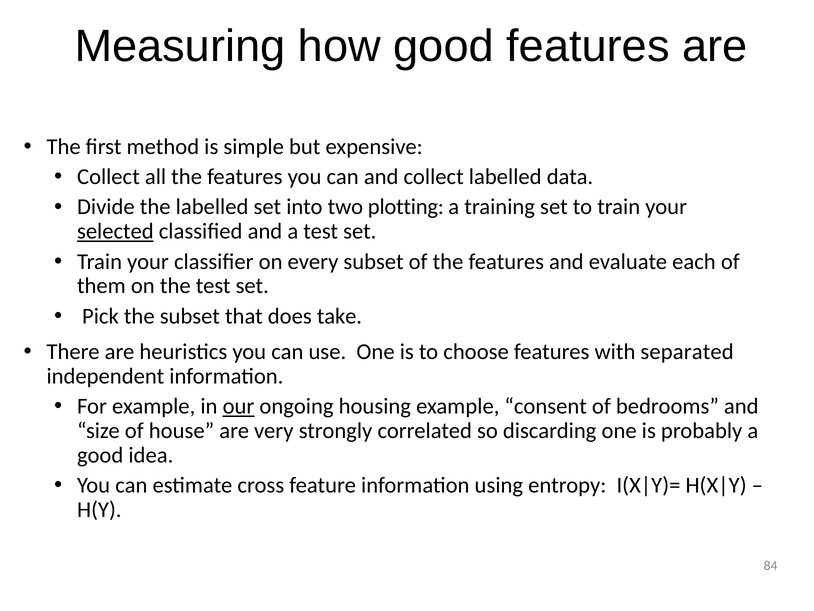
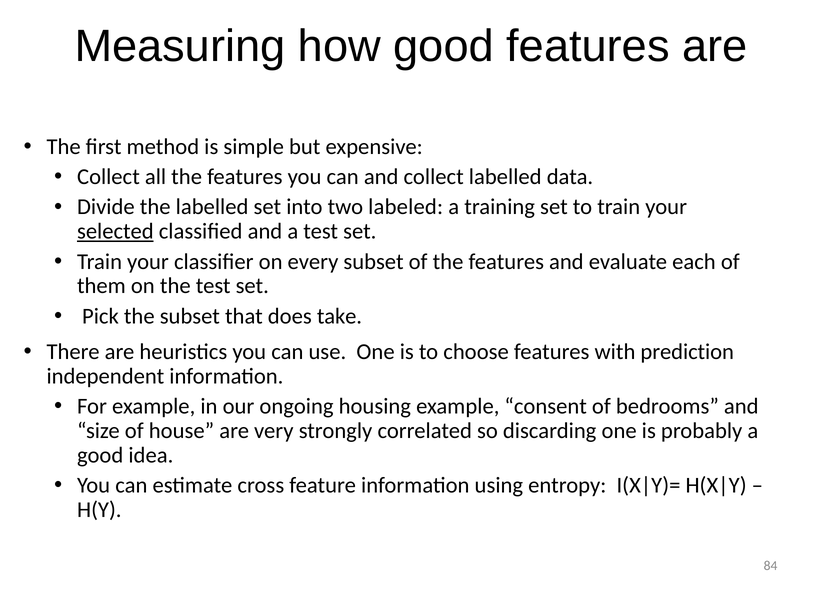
plotting: plotting -> labeled (406, 207)
separated: separated -> prediction (687, 352)
our underline: present -> none (238, 406)
